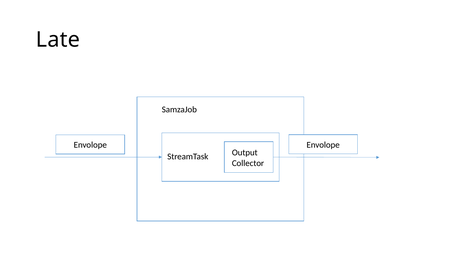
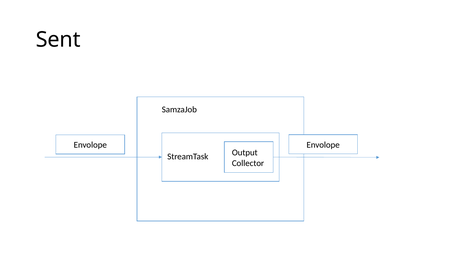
Late: Late -> Sent (58, 40)
